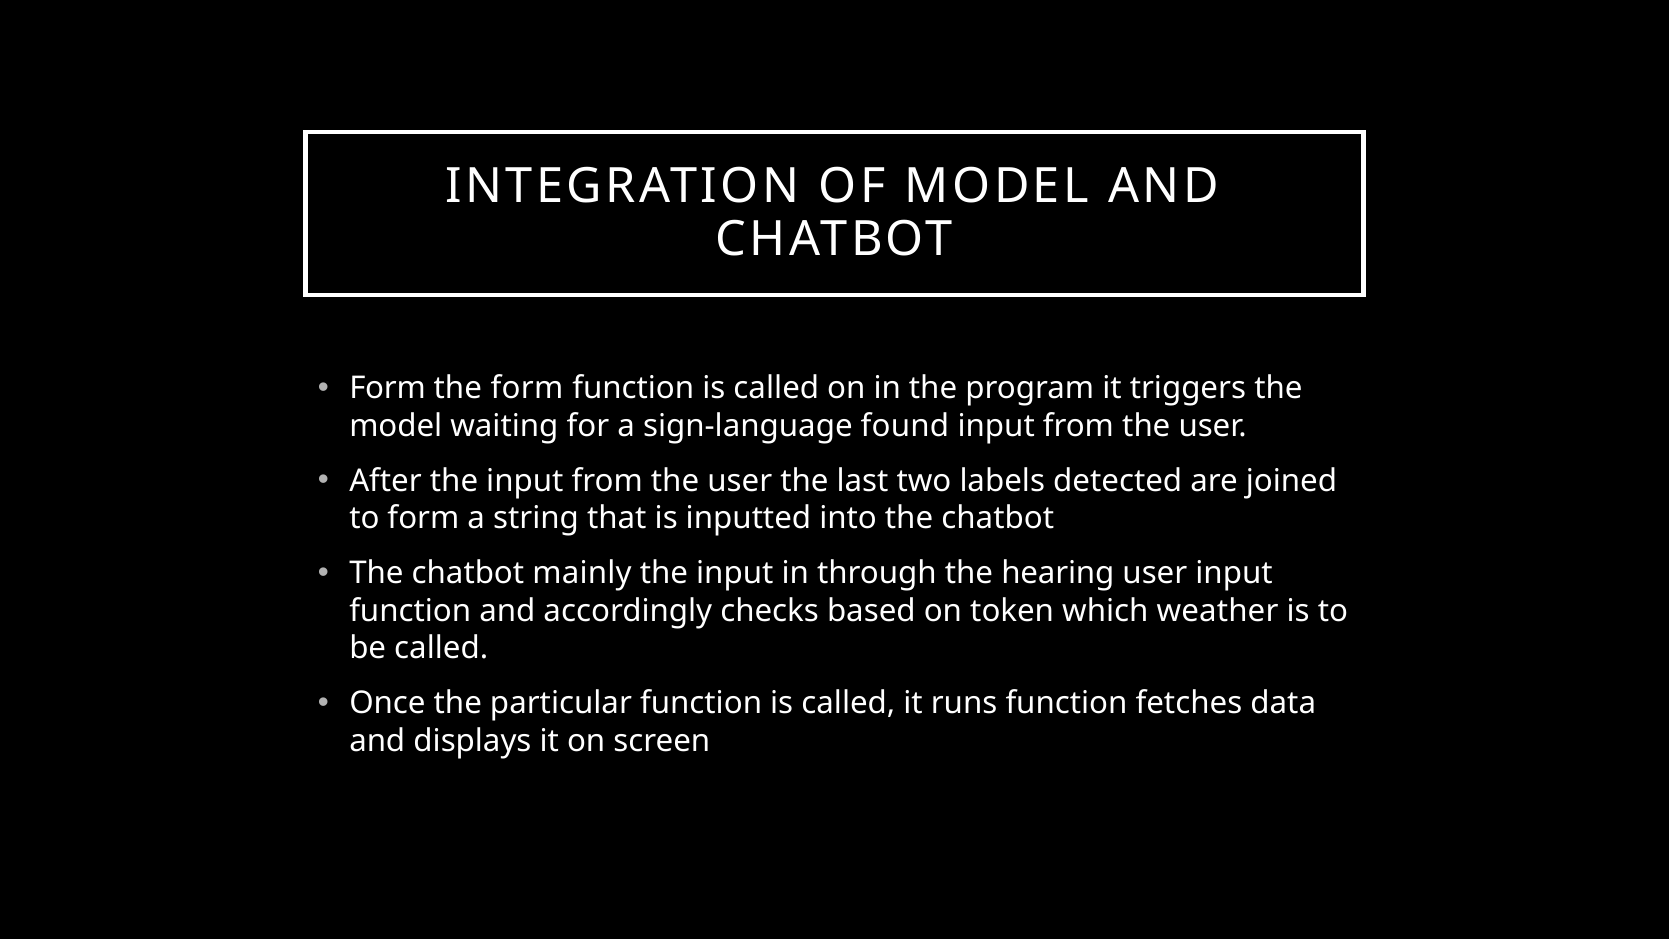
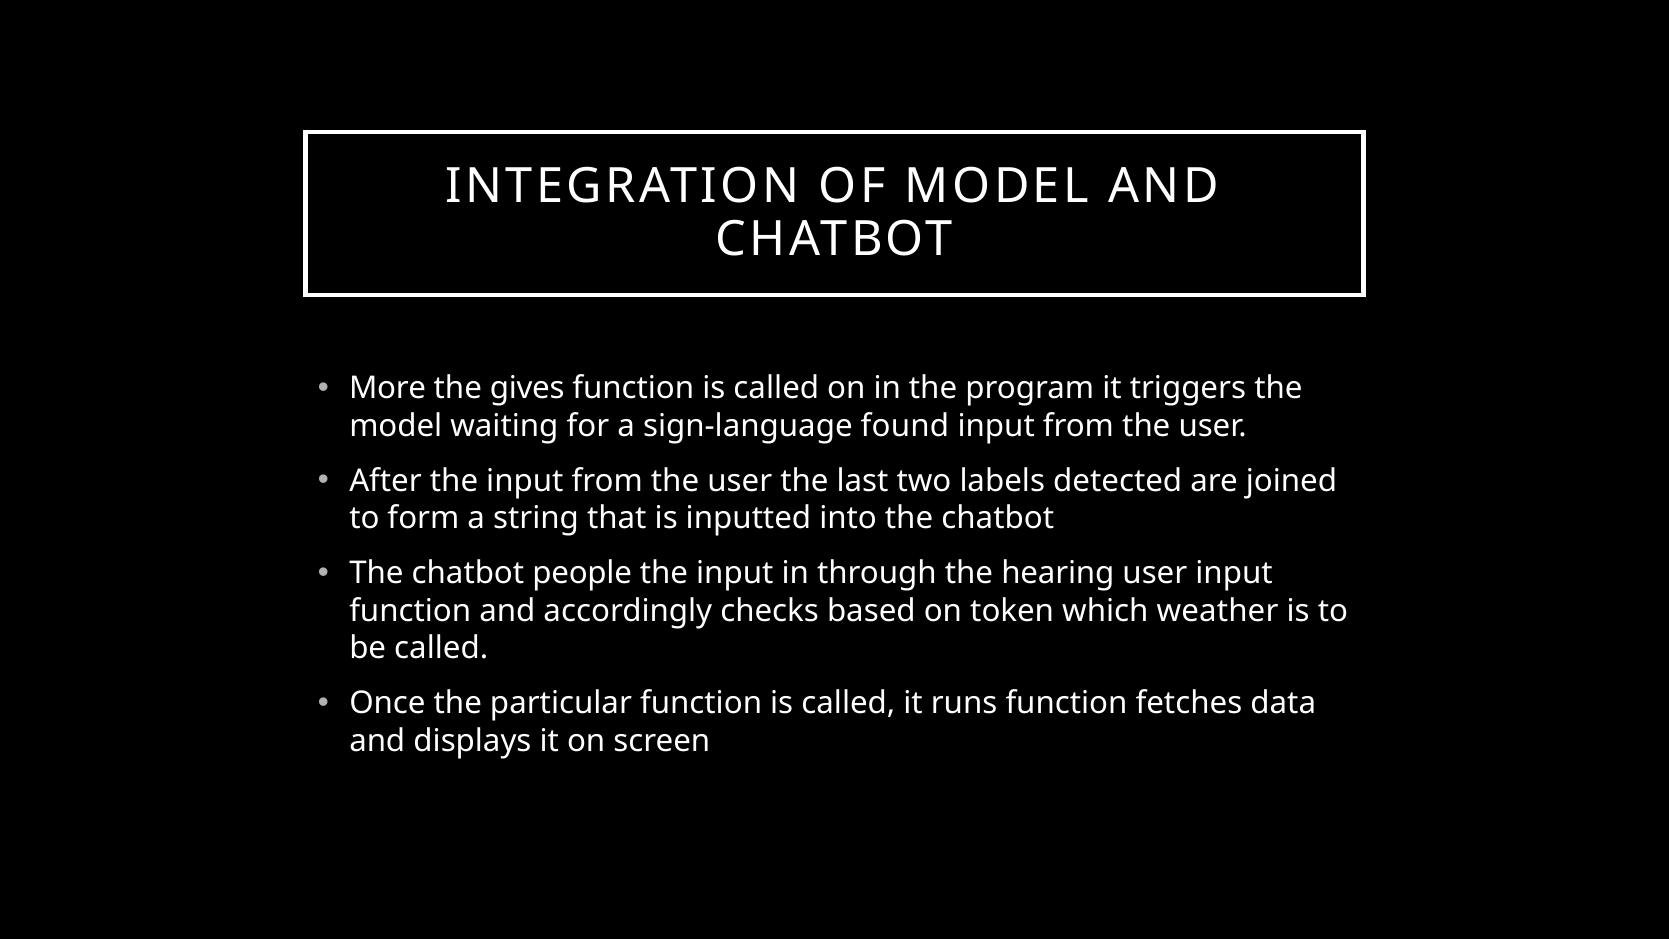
Form: Form -> More (388, 388)
the form: form -> gives (527, 388)
mainly: mainly -> people (582, 573)
